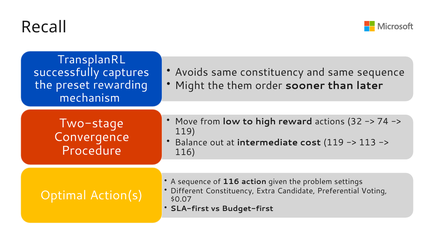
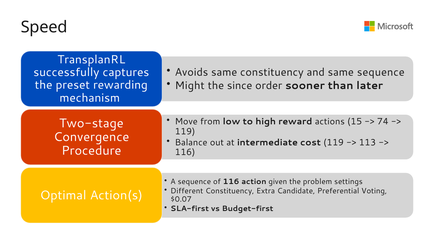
Recall: Recall -> Speed (44, 27)
them: them -> since (240, 85)
32: 32 -> 15 (355, 122)
